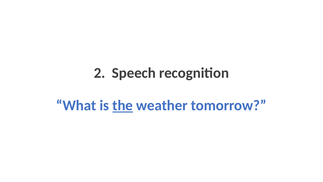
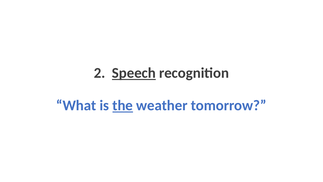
Speech underline: none -> present (134, 73)
